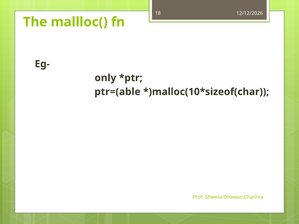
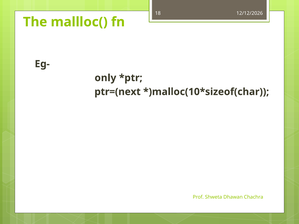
ptr=(able: ptr=(able -> ptr=(next (118, 92)
